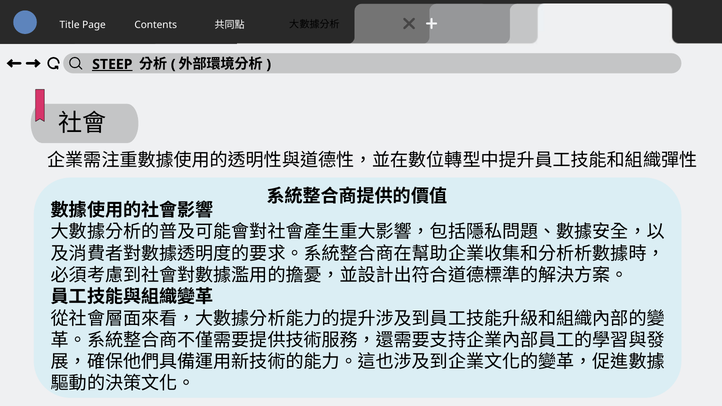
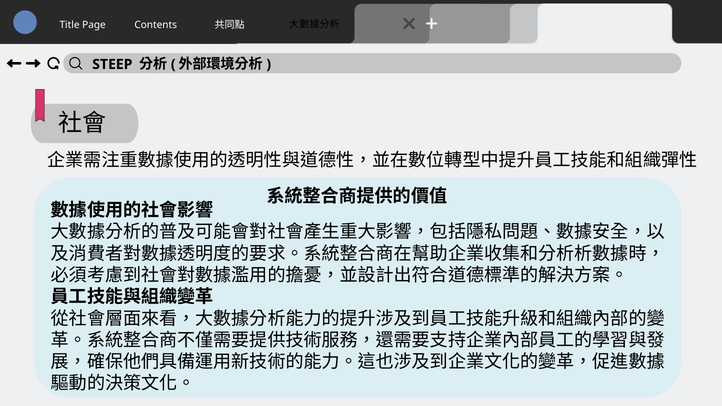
STEEP underline: present -> none (112, 64)
